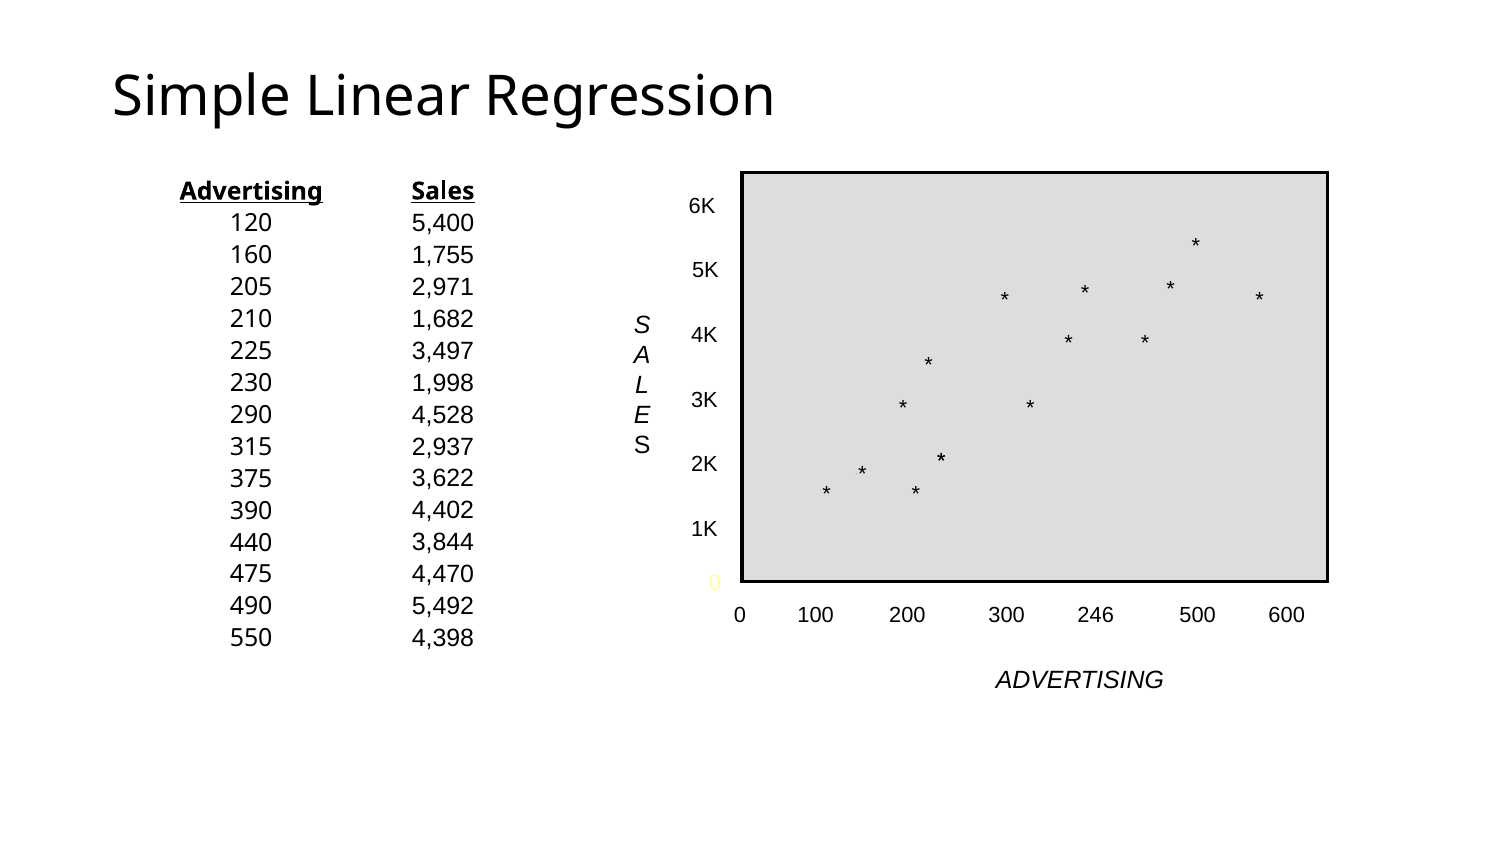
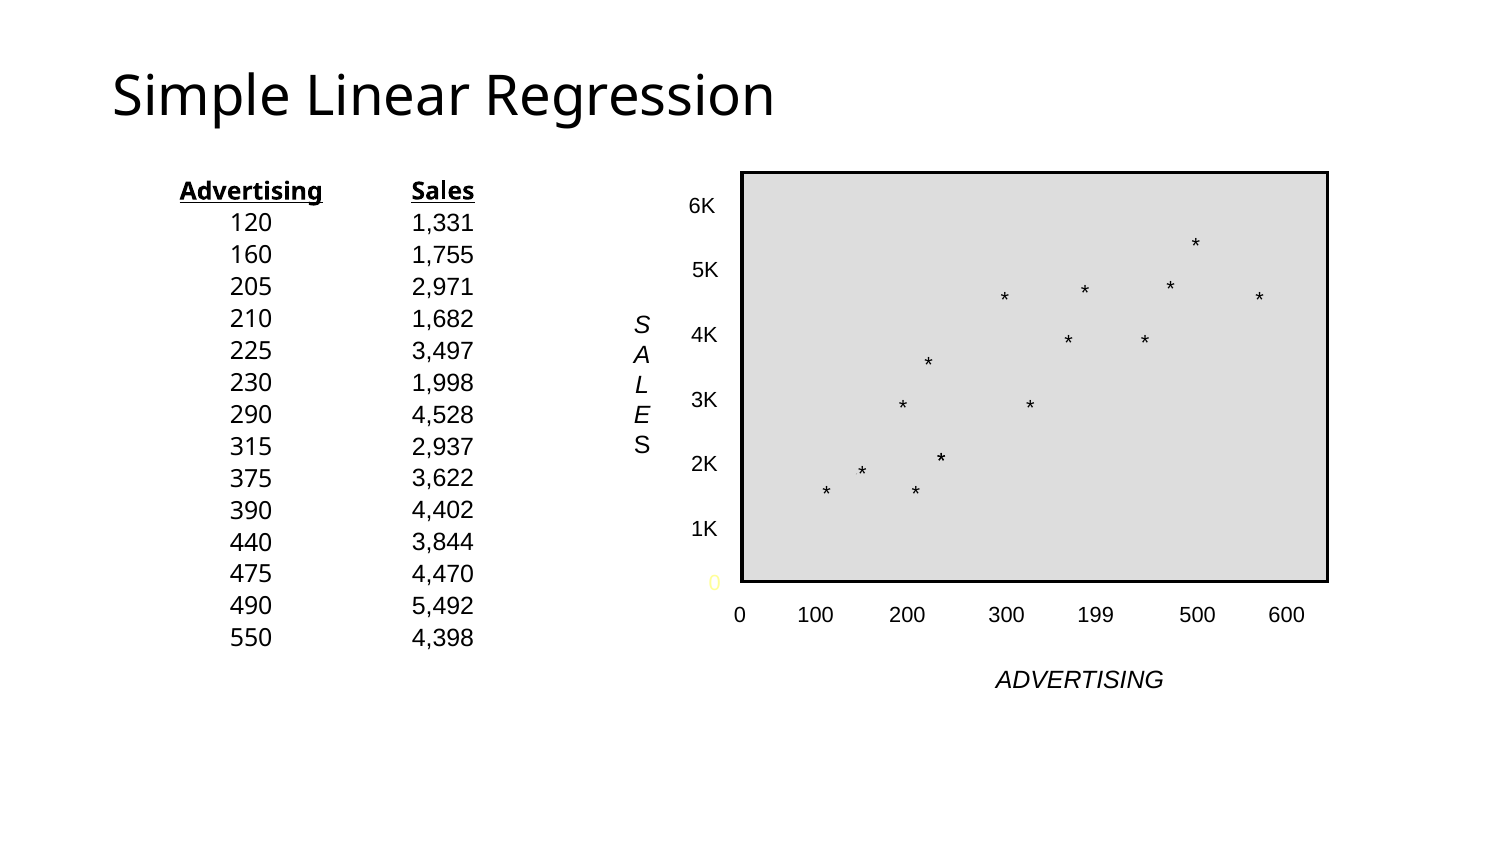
5,400: 5,400 -> 1,331 (443, 223)
246: 246 -> 199 (1096, 615)
